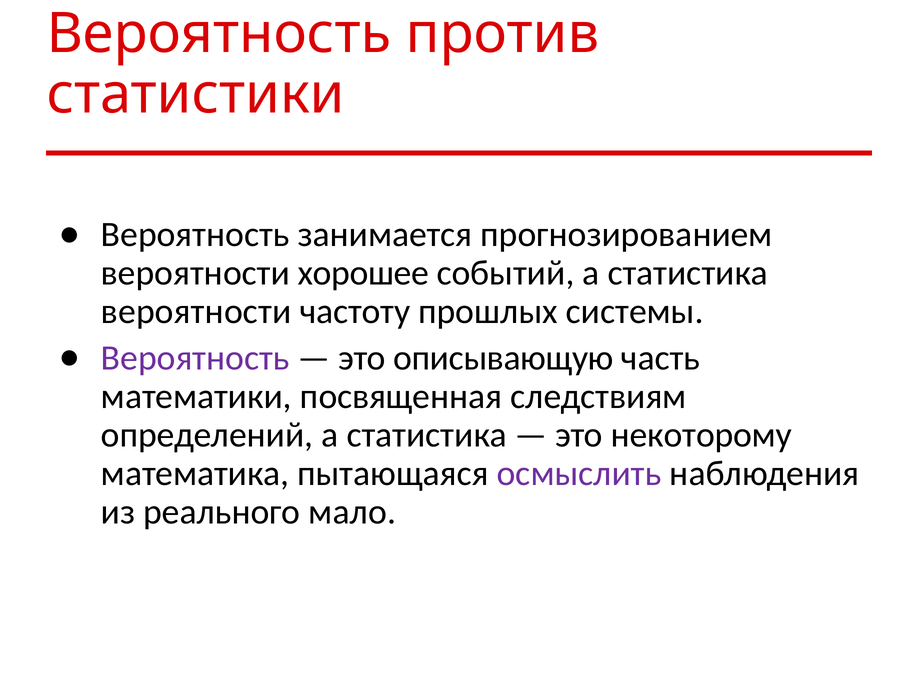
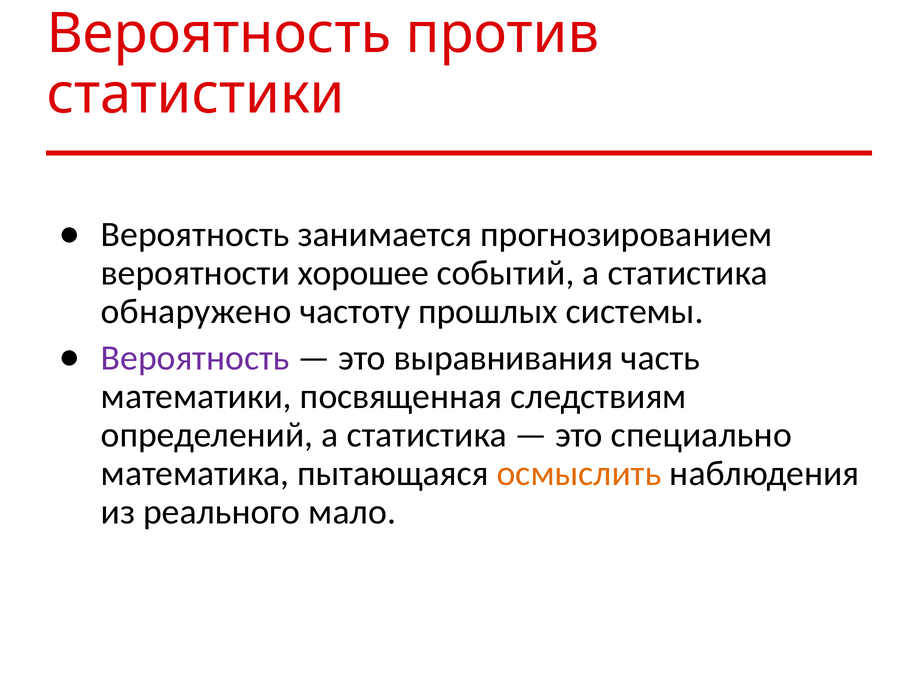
вероятности: вероятности -> обнаружено (196, 312)
описывающую: описывающую -> выравнивания (503, 358)
некоторому: некоторому -> специально (701, 435)
осмыслить colour: purple -> orange (579, 474)
